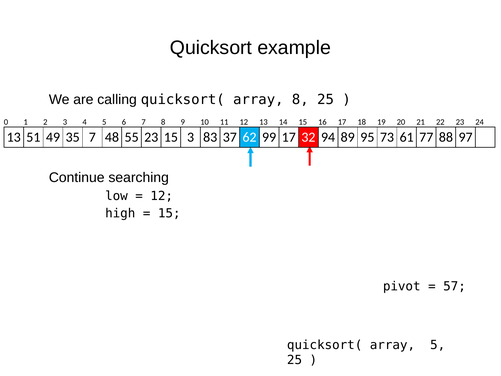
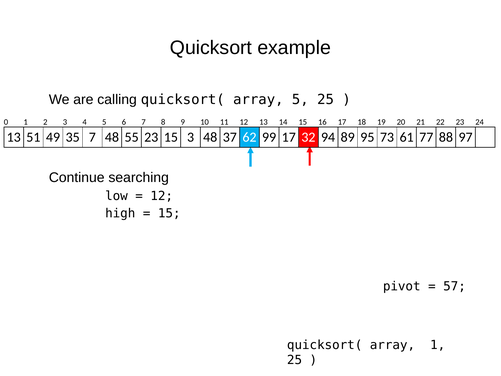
array 8: 8 -> 5 (300, 100)
3 83: 83 -> 48 (210, 137)
array 5: 5 -> 1 (438, 345)
